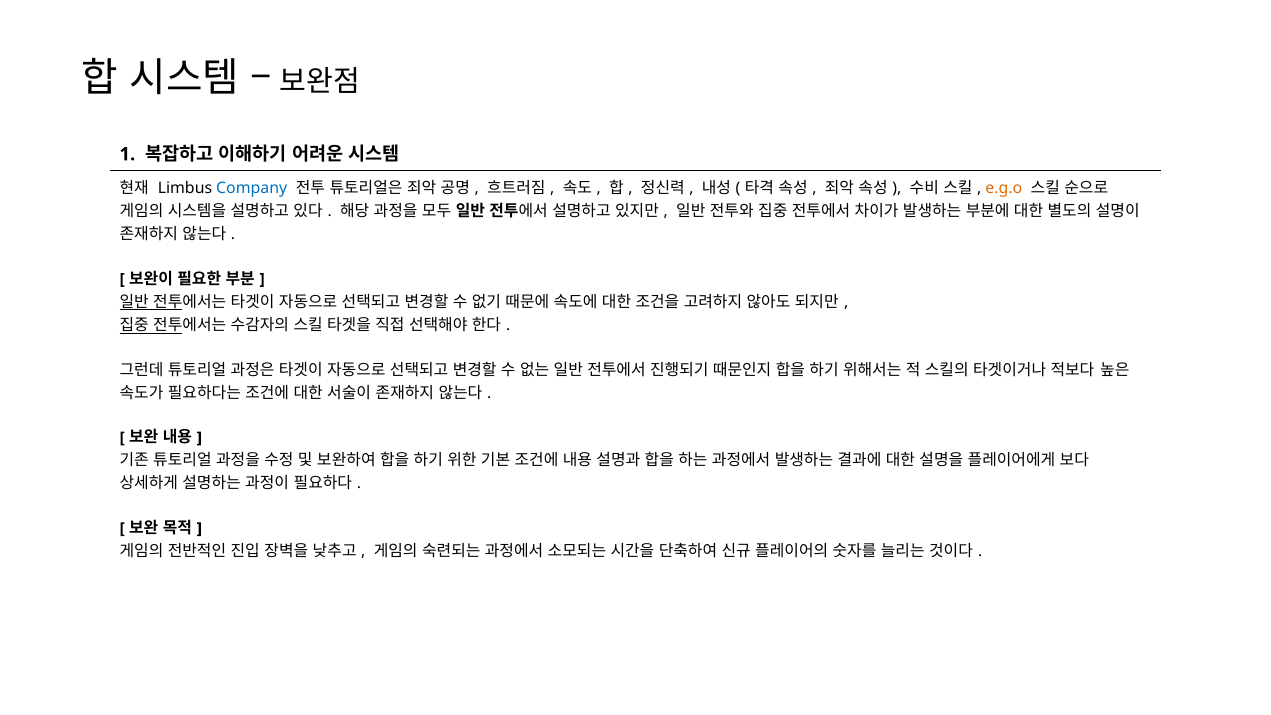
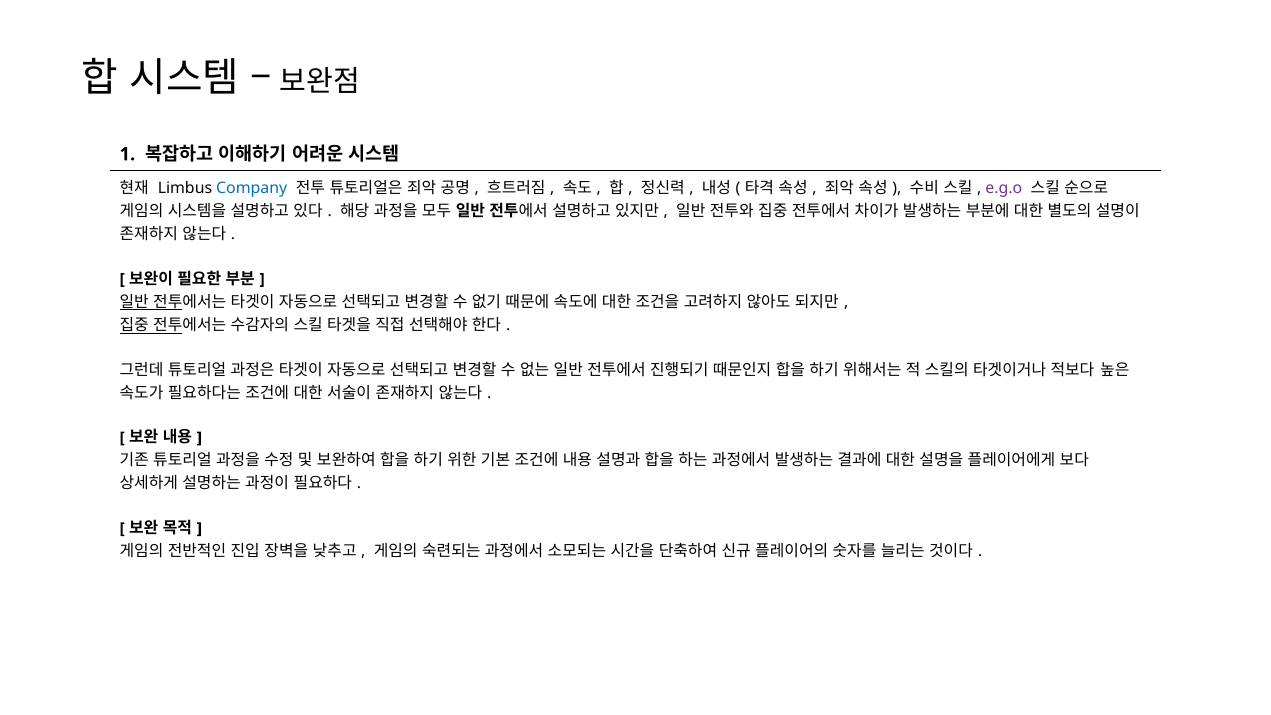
e.g.o colour: orange -> purple (1004, 188)
